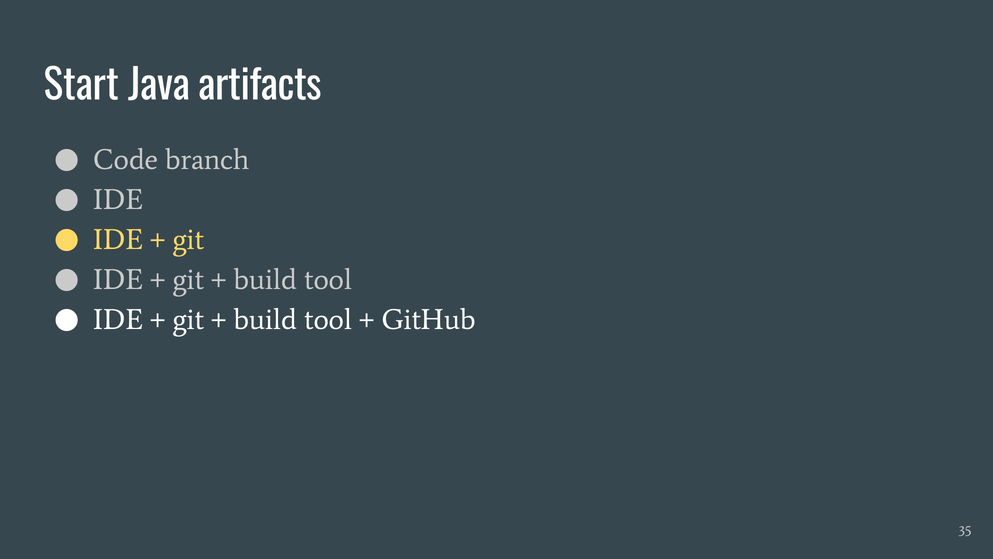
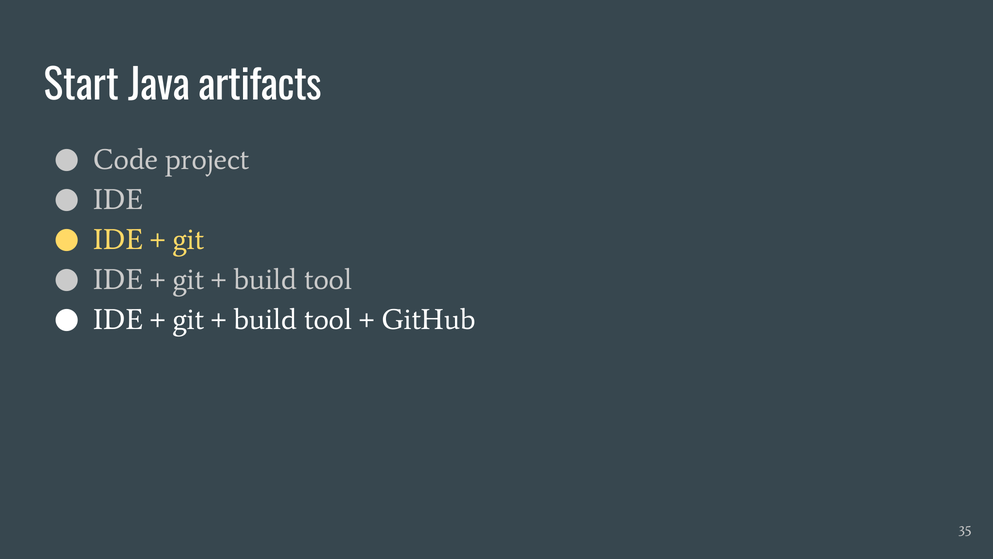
branch: branch -> project (207, 160)
